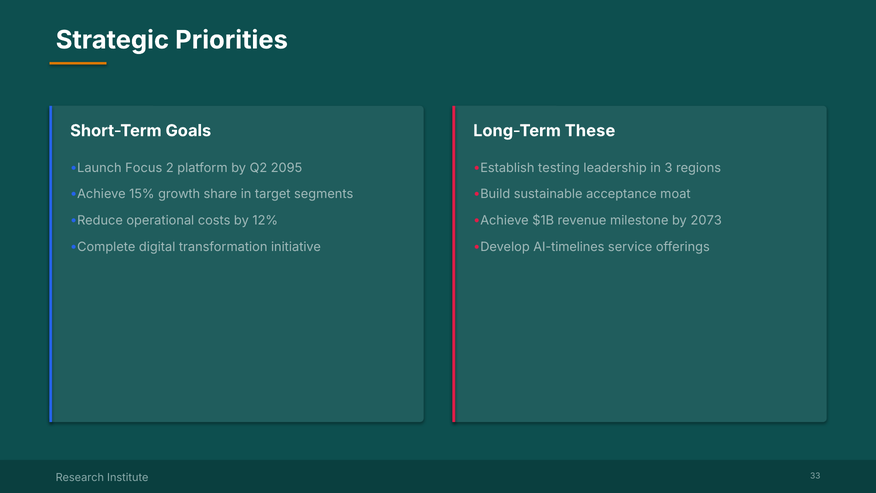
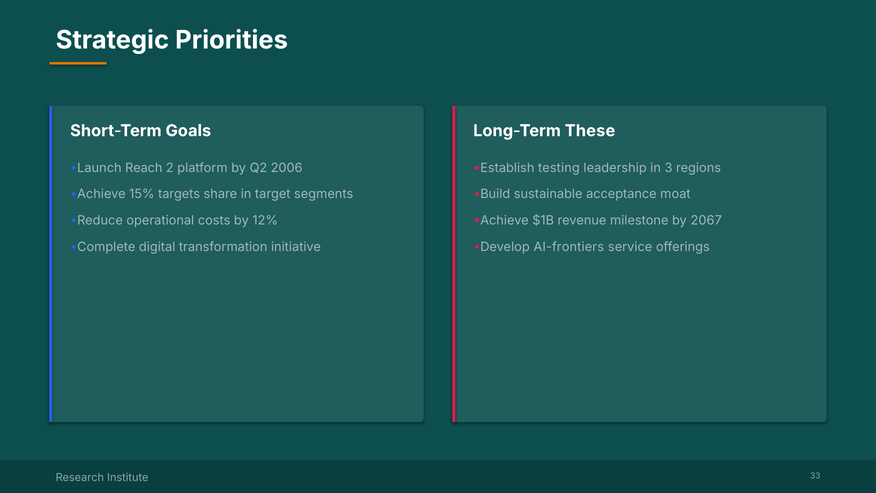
Focus: Focus -> Reach (144, 168)
2095: 2095 -> 2006 (287, 168)
growth: growth -> targets (179, 194)
2073: 2073 -> 2067 (706, 220)
AI-timelines: AI-timelines -> AI-frontiers (569, 247)
